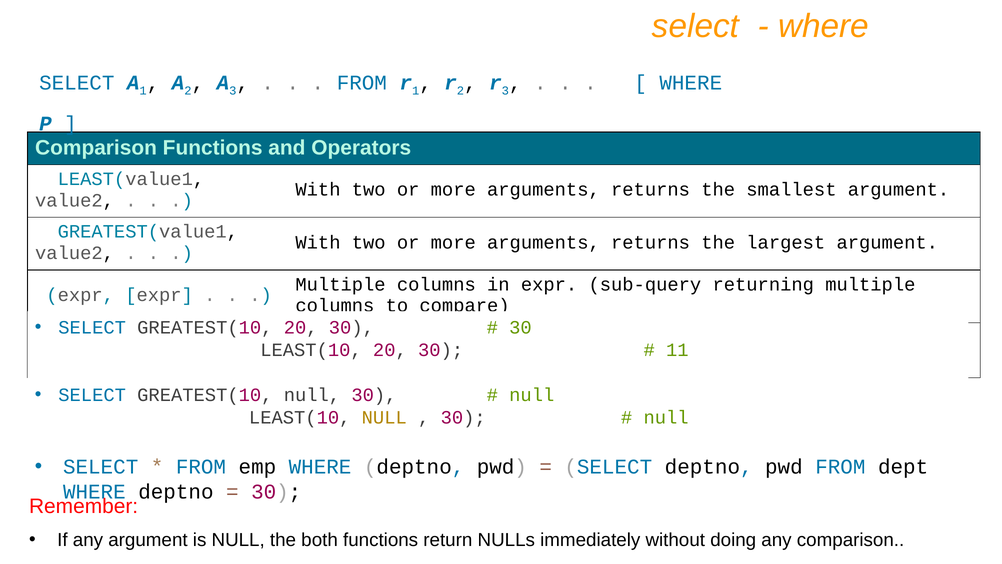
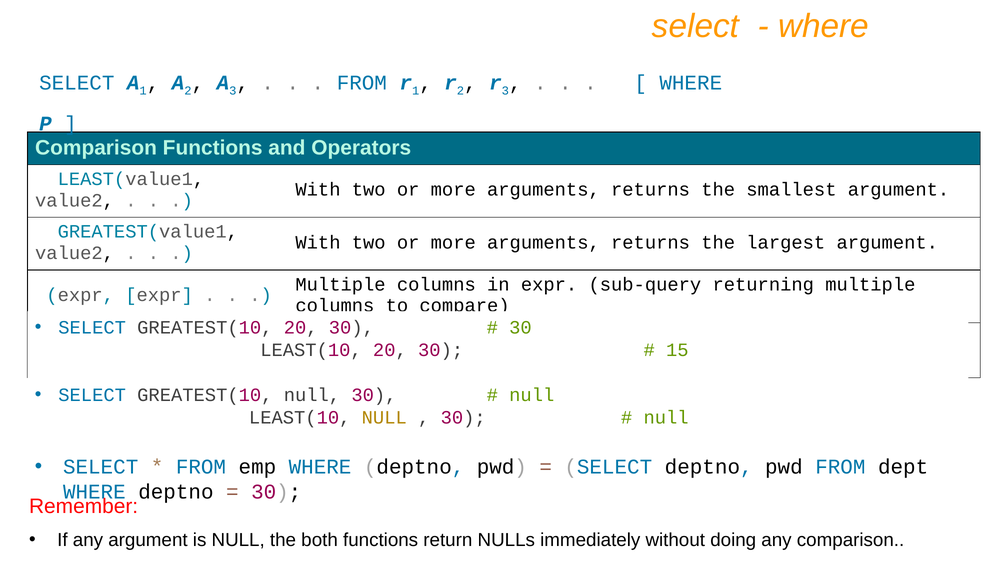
11: 11 -> 15 (677, 350)
